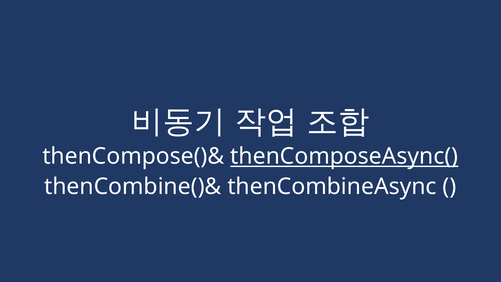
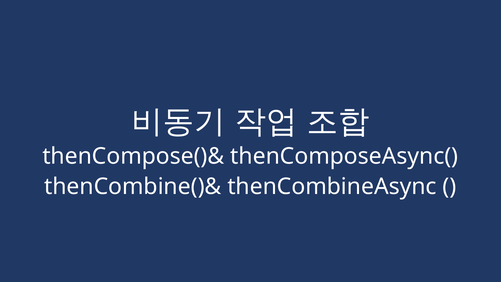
thenComposeAsync( underline: present -> none (344, 156)
